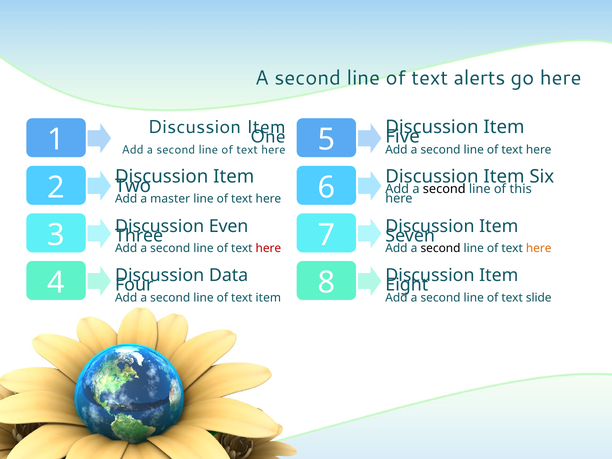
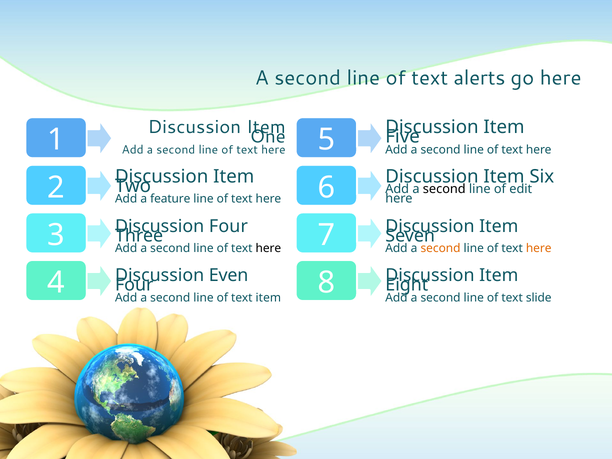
this: this -> edit (521, 189)
master: master -> feature (170, 199)
Even: Even -> Four (228, 226)
here colour: red -> black (268, 248)
second colour: black -> orange (441, 248)
Data: Data -> Even (229, 275)
